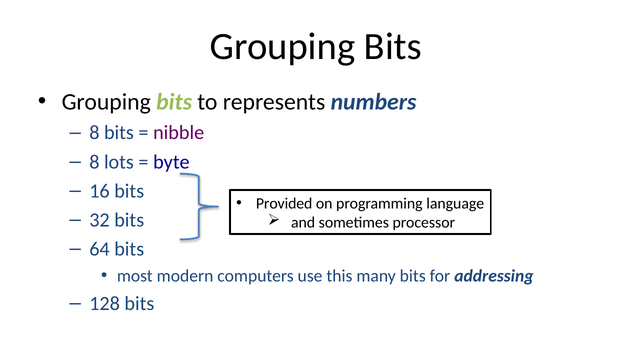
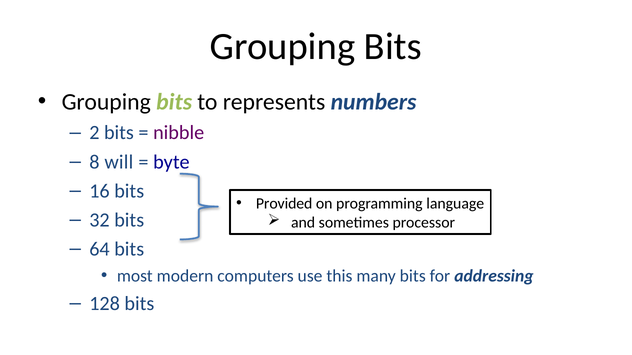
8: 8 -> 2 (94, 133)
lots: lots -> will (119, 162)
